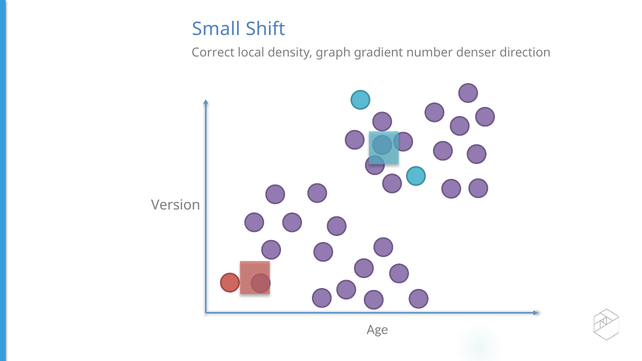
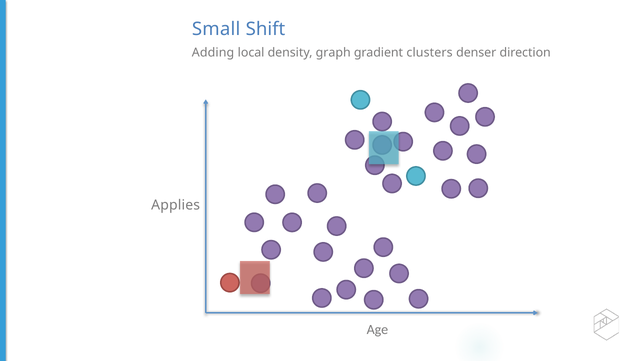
Correct: Correct -> Adding (213, 52)
number: number -> clusters (430, 52)
Version: Version -> Applies (176, 205)
